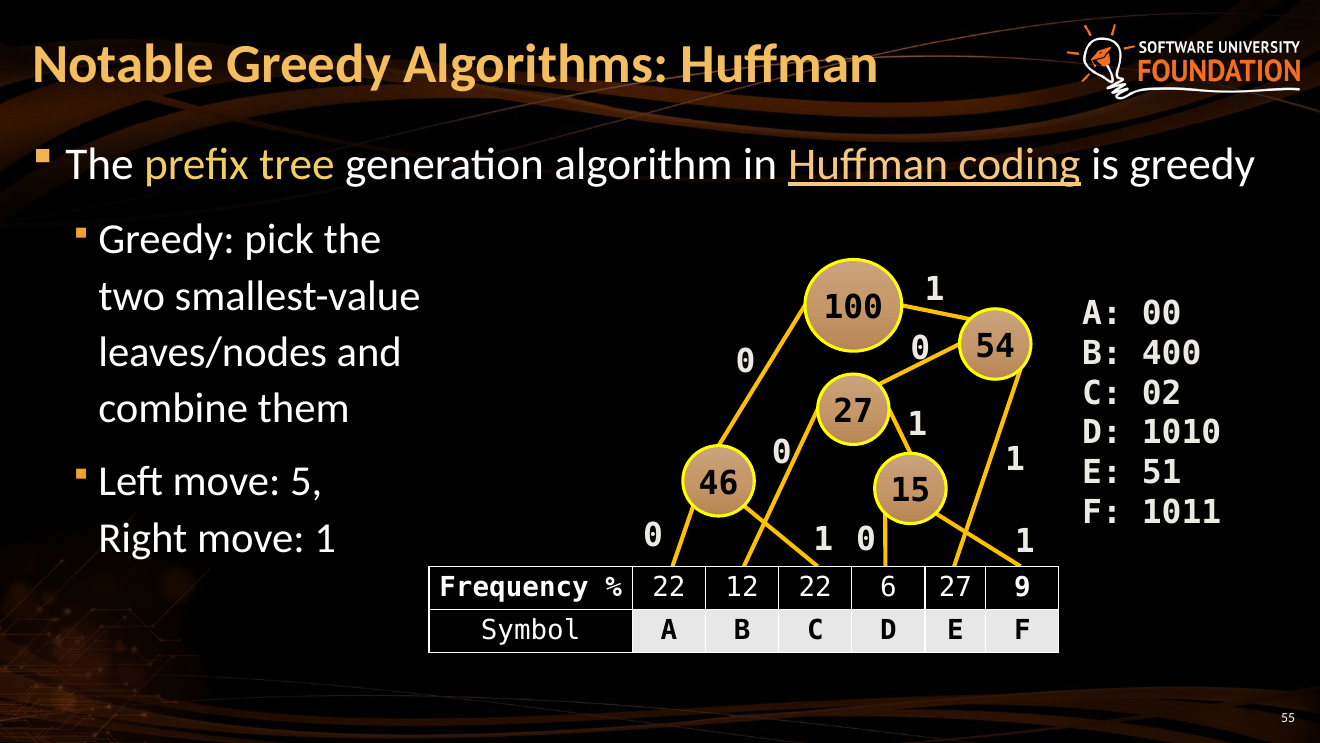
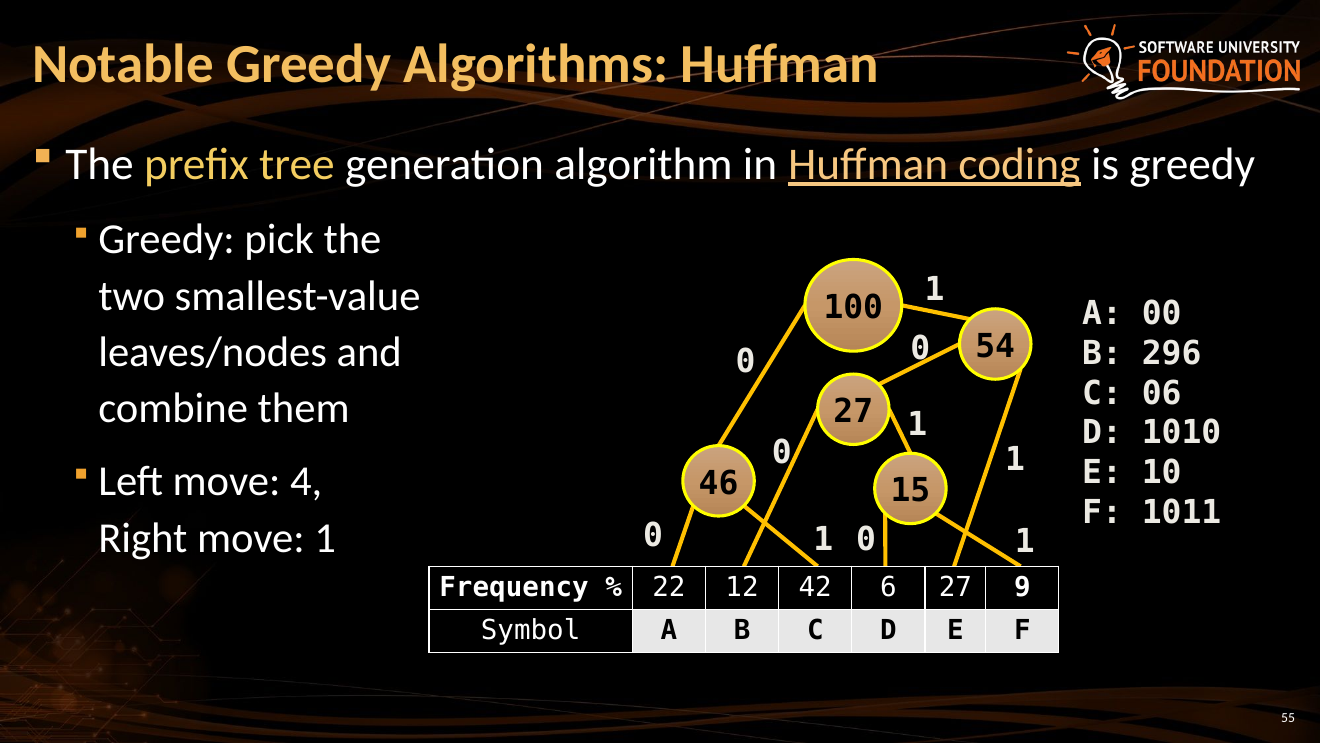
400: 400 -> 296 (1172, 354)
02: 02 -> 06 (1162, 393)
51: 51 -> 10 (1162, 472)
5: 5 -> 4 (306, 481)
12 22: 22 -> 42 (815, 588)
